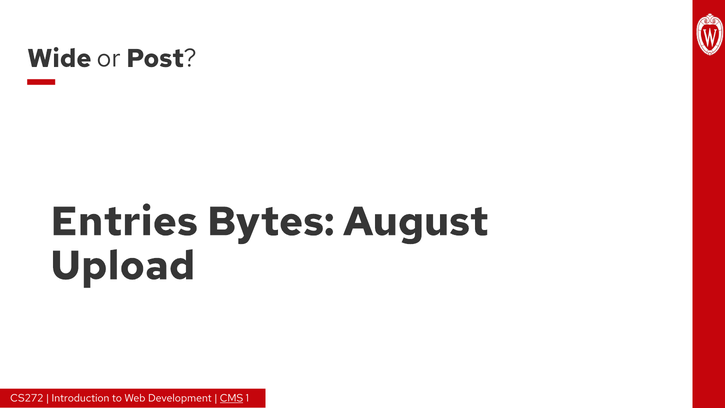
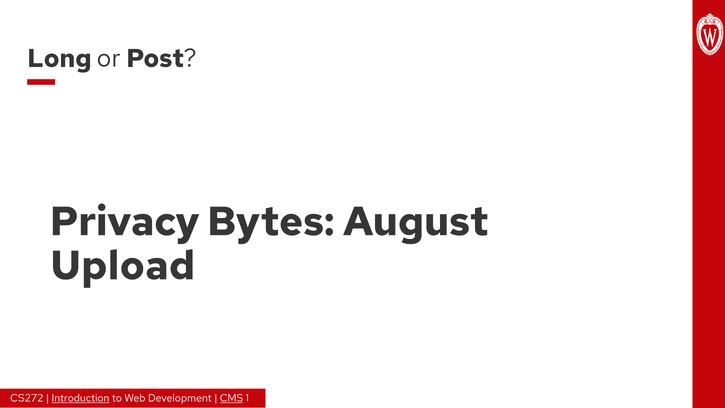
Wide: Wide -> Long (59, 58)
Entries: Entries -> Privacy (125, 222)
Introduction underline: none -> present (81, 398)
